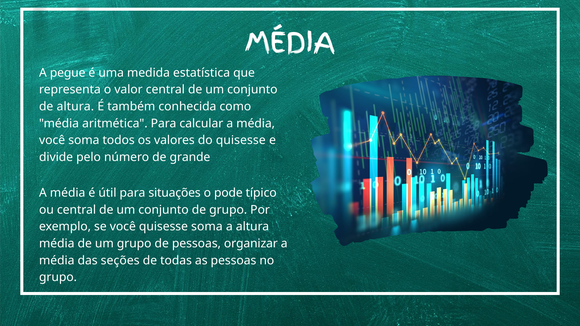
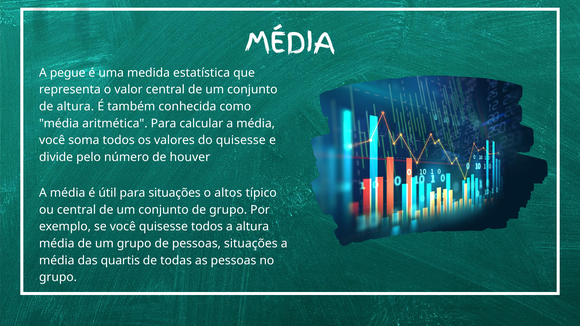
grande: grande -> houver (190, 157)
pode: pode -> altos (228, 193)
quisesse soma: soma -> todos (207, 227)
pessoas organizar: organizar -> situações (251, 244)
seções: seções -> quartis (120, 261)
